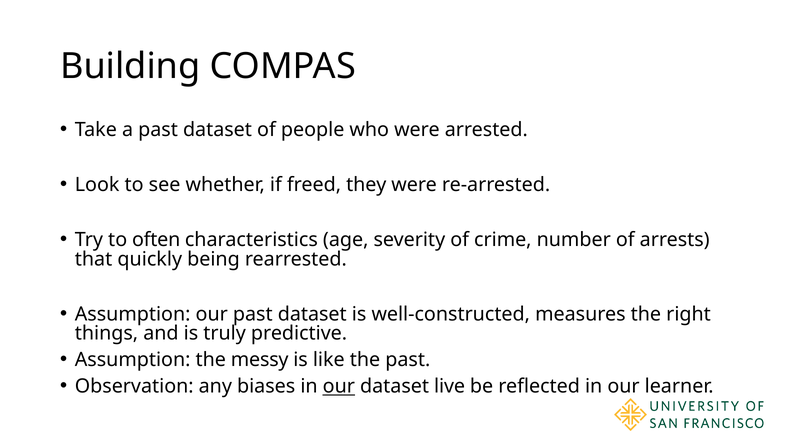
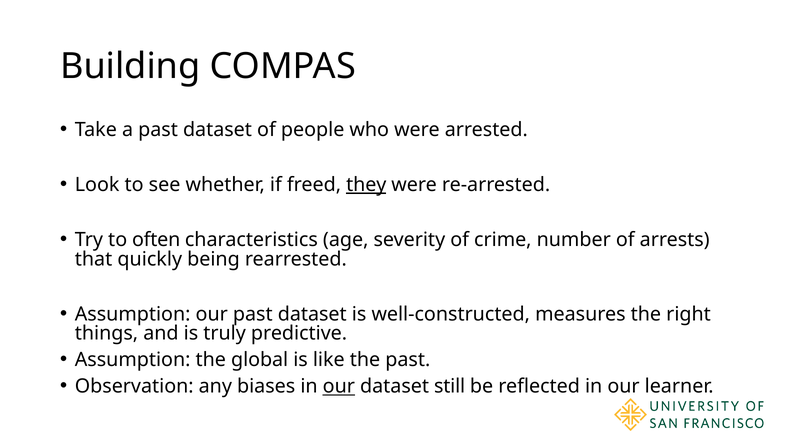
they underline: none -> present (366, 185)
messy: messy -> global (260, 360)
live: live -> still (450, 387)
